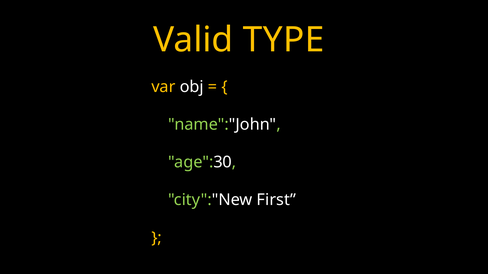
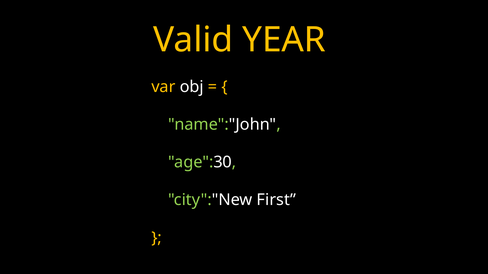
TYPE: TYPE -> YEAR (284, 40)
